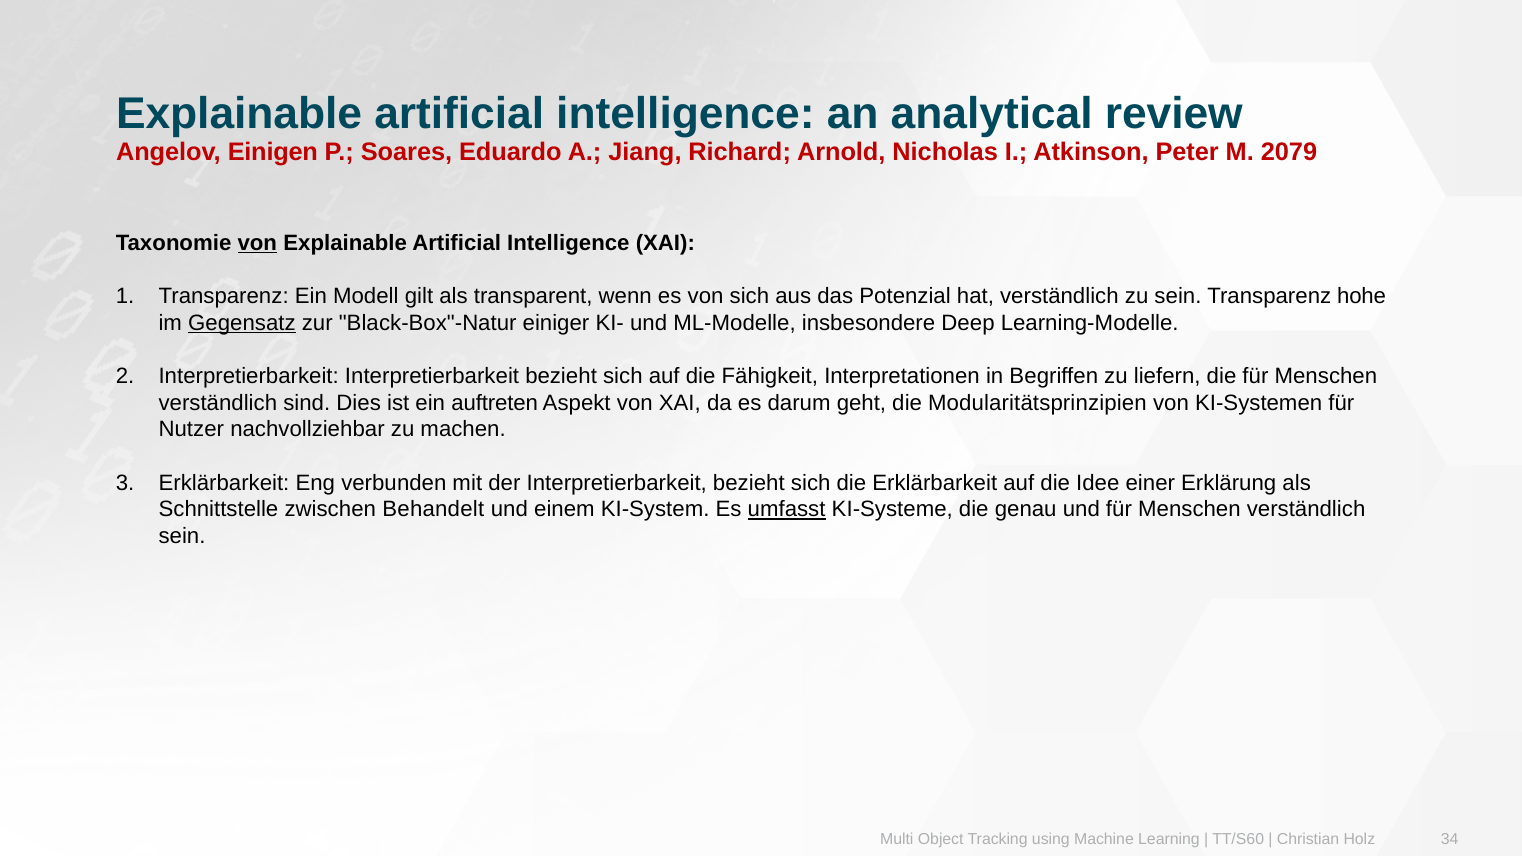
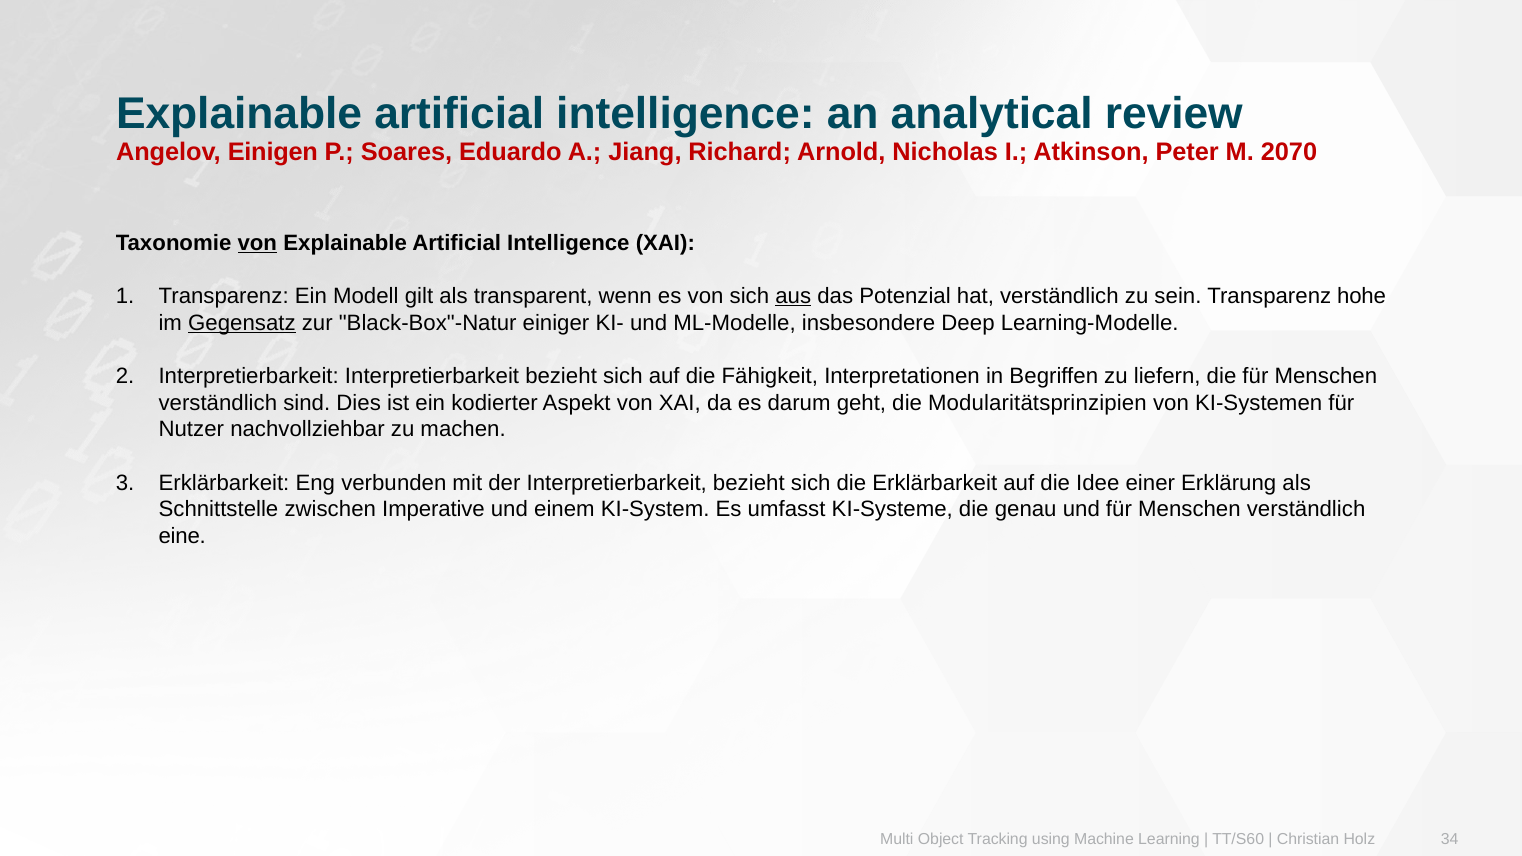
2079: 2079 -> 2070 (1289, 152)
aus underline: none -> present (793, 296)
auftreten: auftreten -> kodierter (495, 403)
Behandelt: Behandelt -> Imperative (433, 509)
umfasst underline: present -> none (787, 509)
sein: sein -> eine (182, 536)
